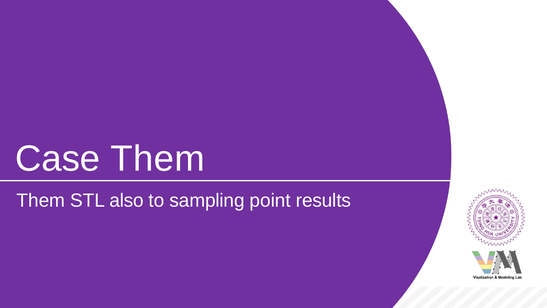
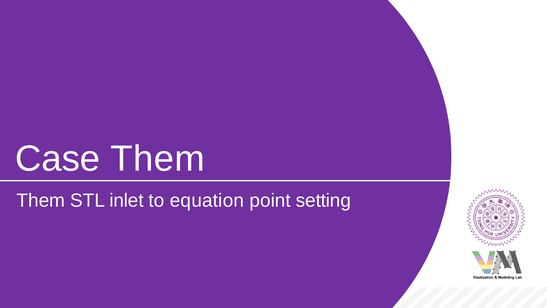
also: also -> inlet (127, 200)
sampling: sampling -> equation (207, 200)
results: results -> setting (323, 200)
